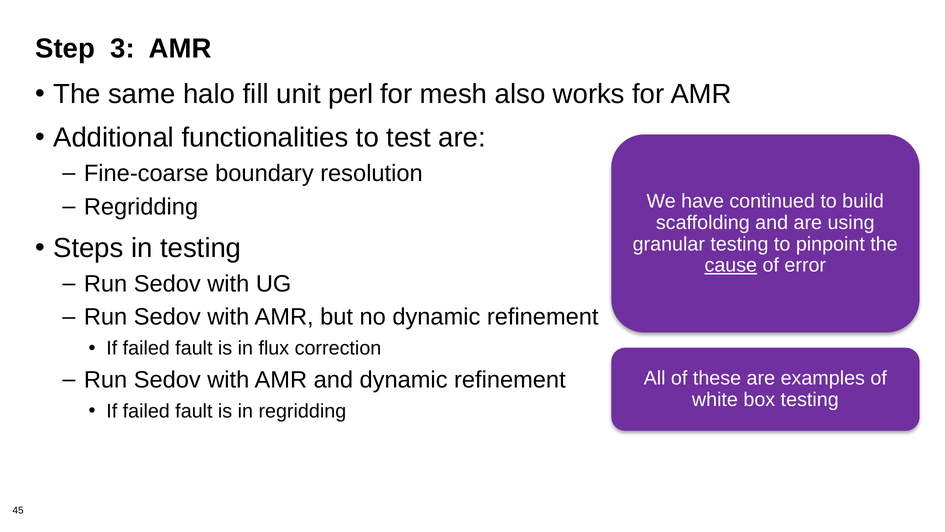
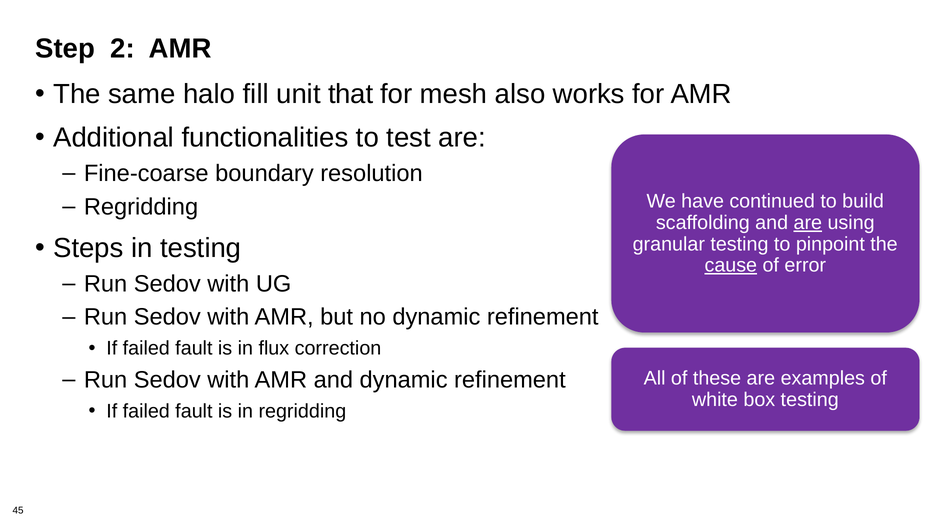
3: 3 -> 2 (122, 49)
perl: perl -> that (351, 94)
are underline: none -> present (808, 223)
